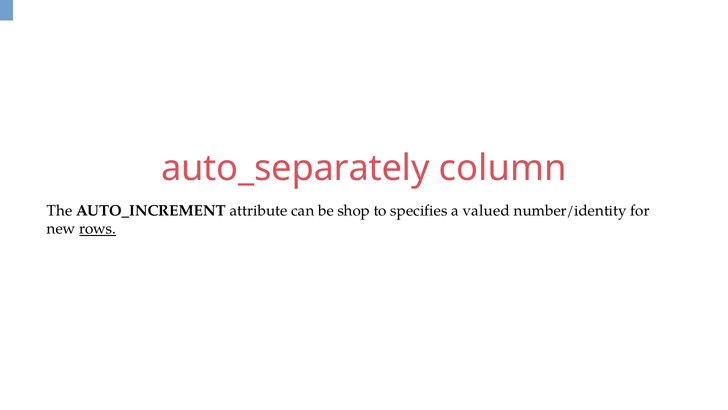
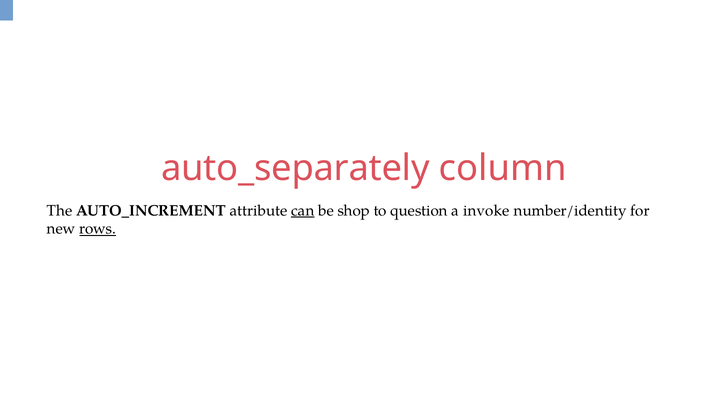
can underline: none -> present (303, 210)
specifies: specifies -> question (419, 210)
valued: valued -> invoke (486, 210)
